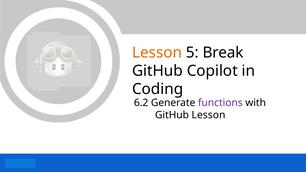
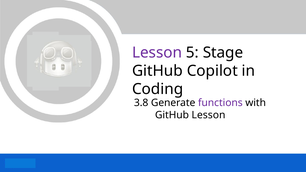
Lesson colour: orange -> purple (157, 53)
Break: Break -> Stage (223, 53)
6.2: 6.2 -> 3.8 (141, 103)
